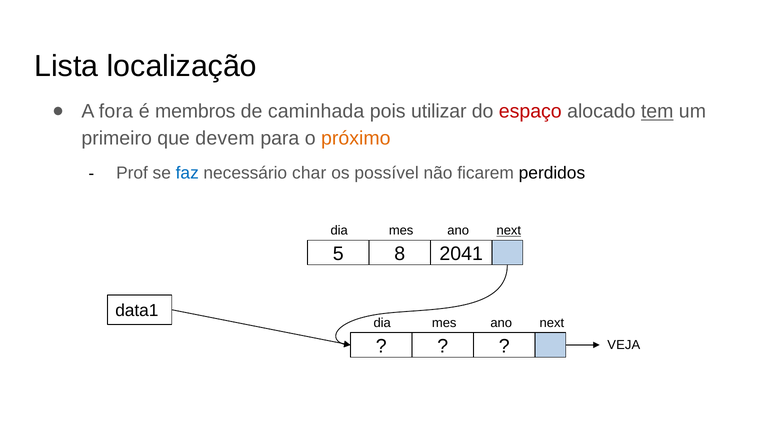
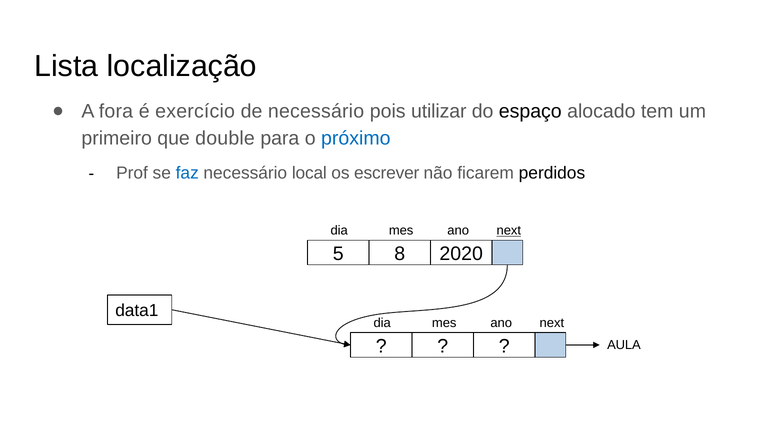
membros: membros -> exercício (195, 111)
de caminhada: caminhada -> necessário (316, 111)
espaço colour: red -> black (530, 111)
tem underline: present -> none (657, 111)
devem: devem -> double (225, 138)
próximo colour: orange -> blue (356, 138)
char: char -> local (309, 173)
possível: possível -> escrever (387, 173)
2041: 2041 -> 2020 (461, 254)
VEJA: VEJA -> AULA (624, 345)
